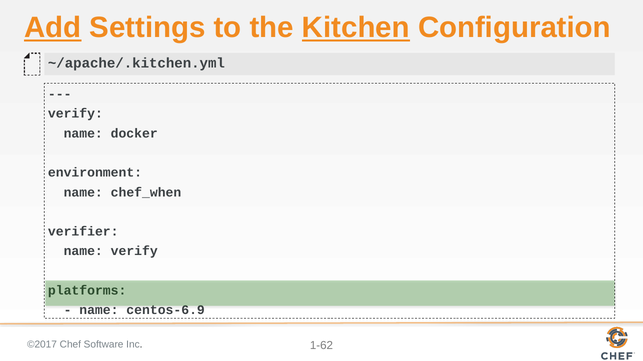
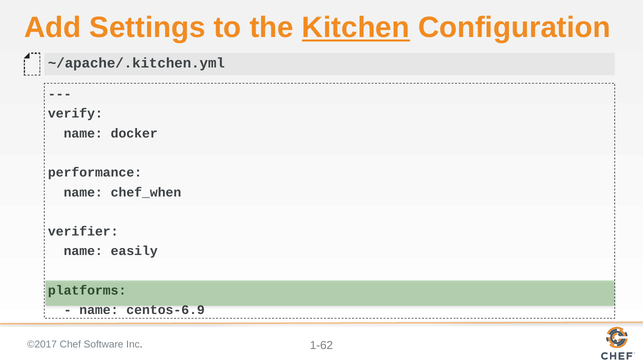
Add underline: present -> none (53, 28)
environment: environment -> performance (95, 173)
name verify: verify -> easily (134, 252)
